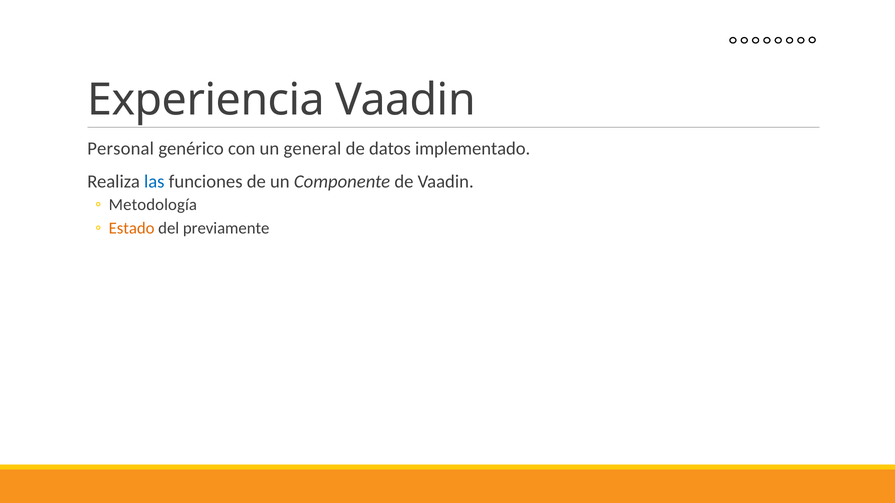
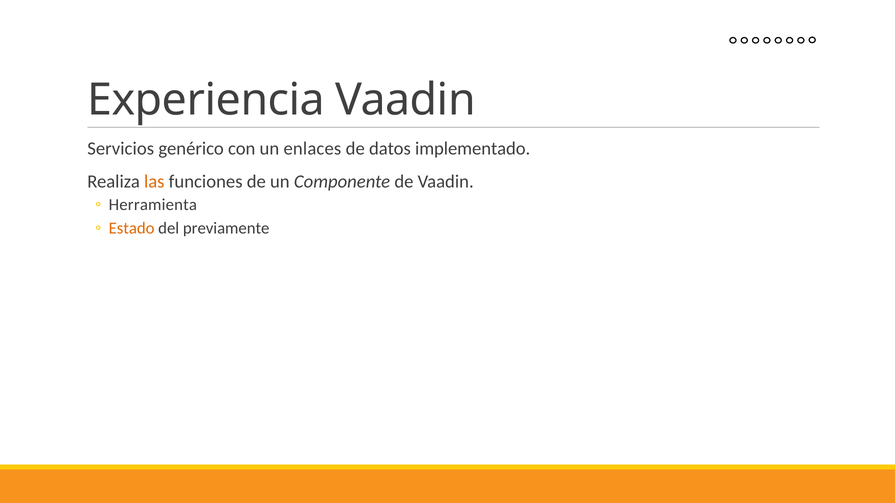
Personal: Personal -> Servicios (121, 149)
general: general -> enlaces (312, 149)
las colour: blue -> orange (154, 182)
Metodología: Metodología -> Herramienta (153, 205)
